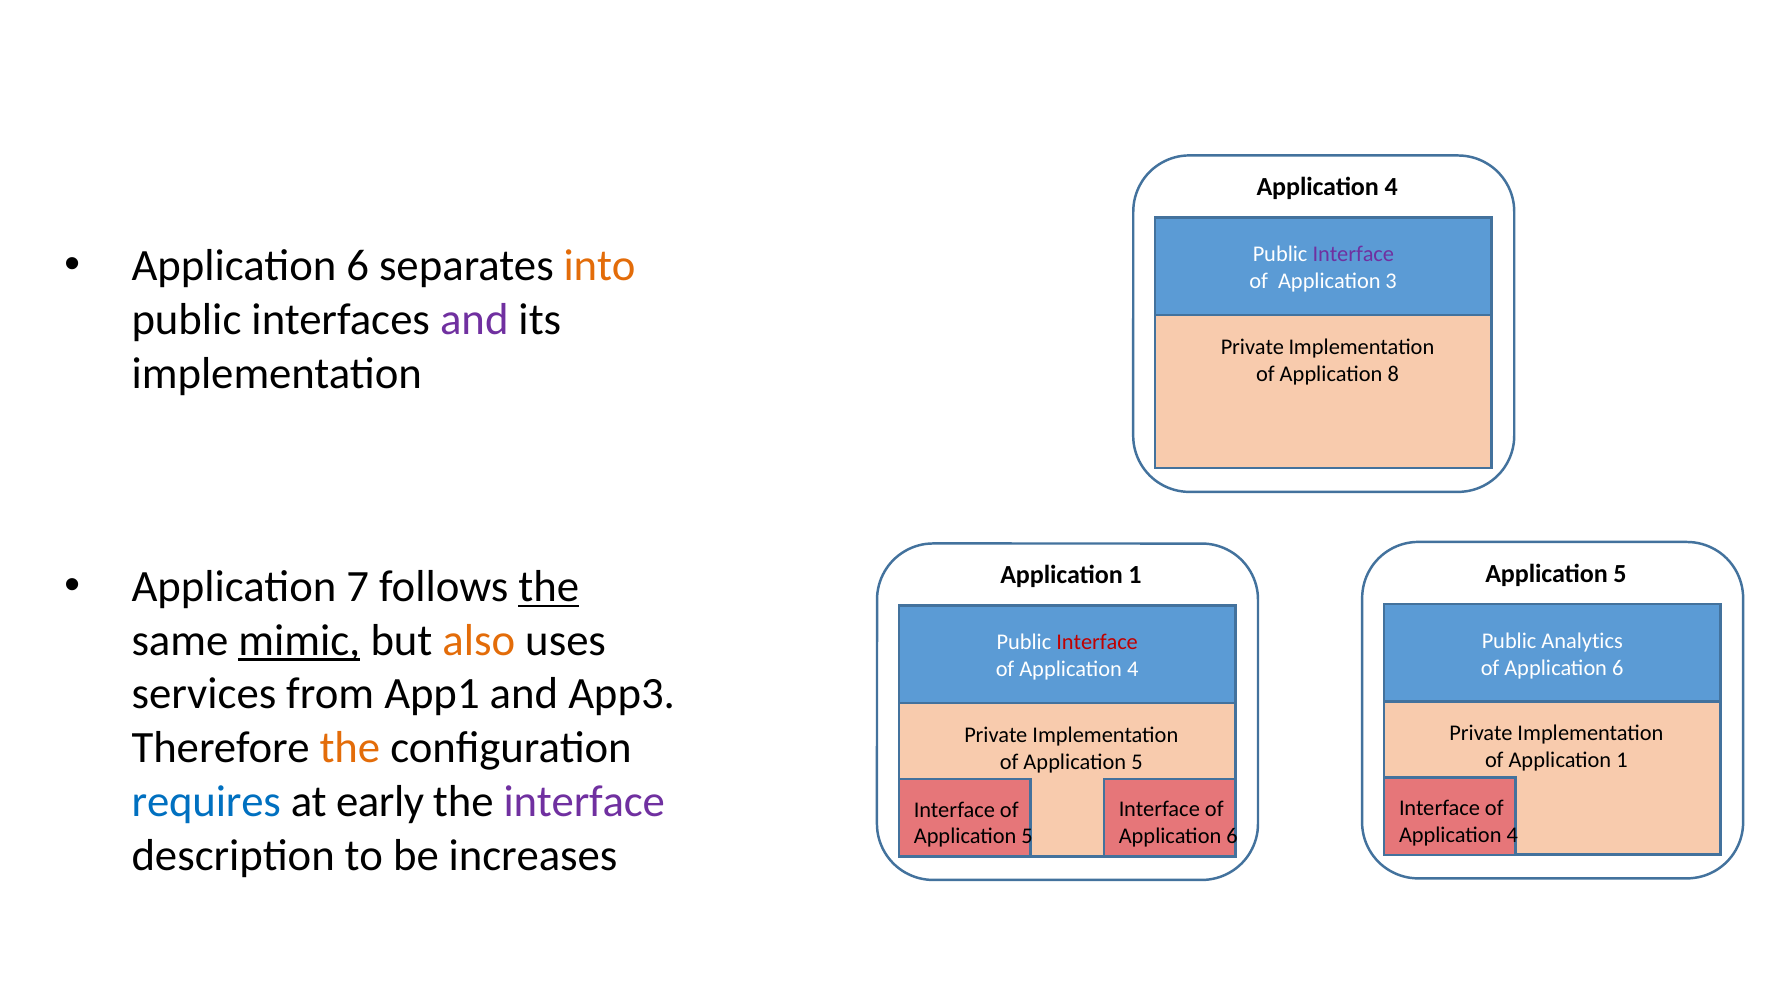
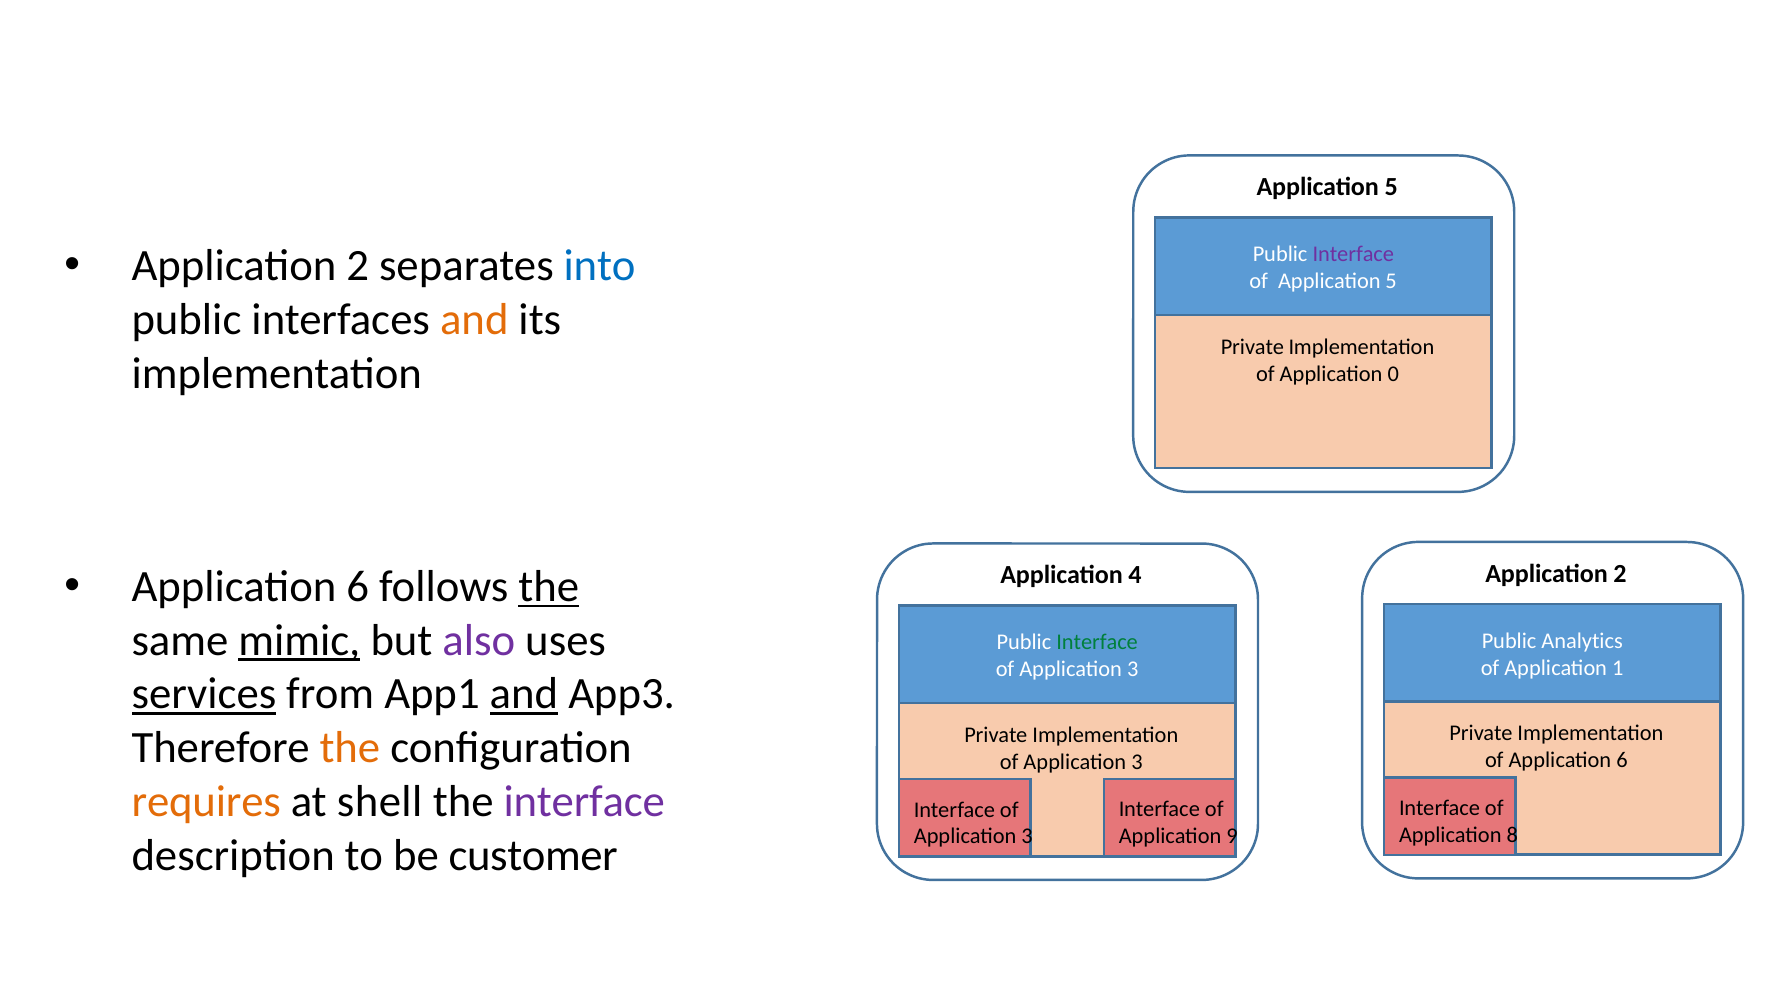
4: 4 -> 5 (1391, 187)
6: 6 -> 2 (358, 266)
into colour: orange -> blue (600, 266)
of Application 3: 3 -> 5 (1391, 281)
and colour: purple -> orange (474, 320)
8: 8 -> 0 (1393, 374)
5: 5 -> 2 (1620, 573)
7: 7 -> 6 (358, 587)
1: 1 -> 4 (1135, 575)
also colour: orange -> purple (479, 640)
Interface colour: red -> green (1097, 642)
6: 6 -> 1 (1618, 668)
4: 4 -> 3 (1133, 669)
services underline: none -> present (204, 694)
and underline: none -> present (524, 694)
of Application 1: 1 -> 6 (1622, 760)
5: 5 -> 3 (1137, 762)
requires colour: blue -> orange (206, 802)
early: early -> shell (380, 802)
4: 4 -> 8 (1512, 835)
6: 6 -> 9 (1232, 836)
5: 5 -> 3 (1027, 837)
increases: increases -> customer (533, 855)
